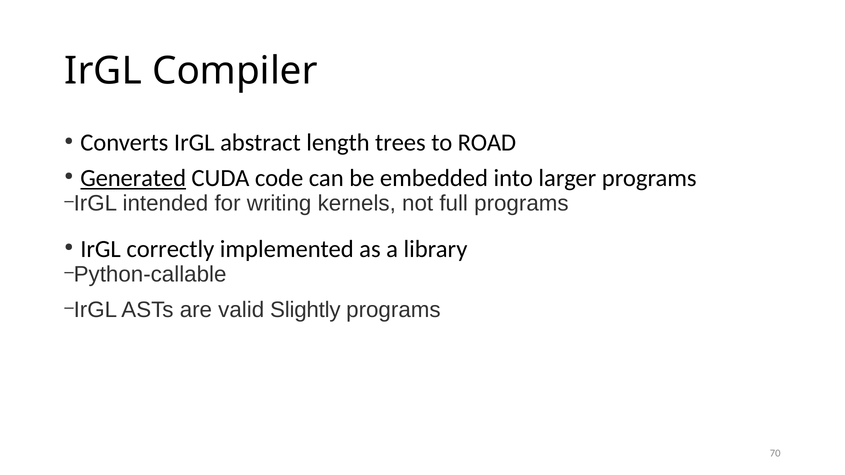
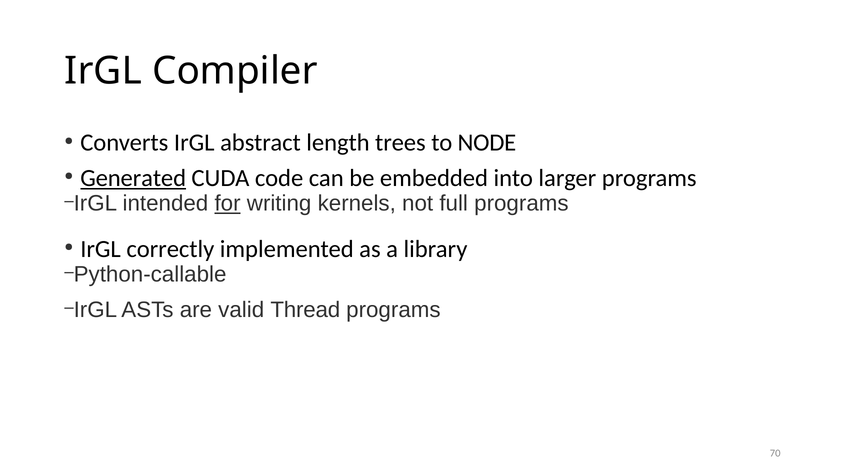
ROAD: ROAD -> NODE (487, 143)
for underline: none -> present (228, 204)
Slightly: Slightly -> Thread (305, 310)
